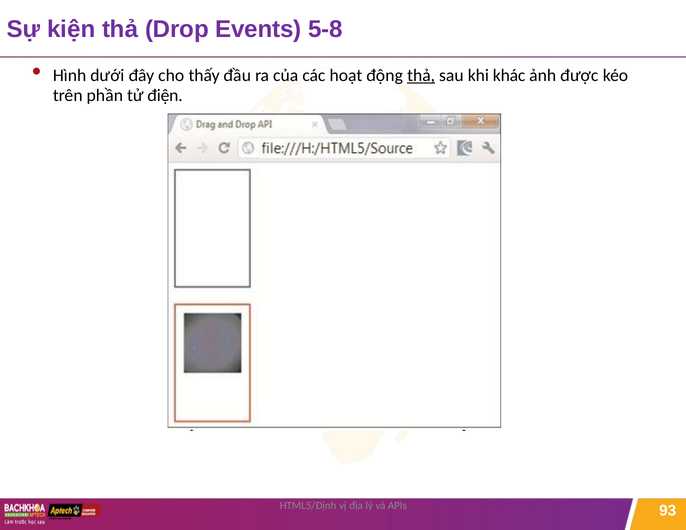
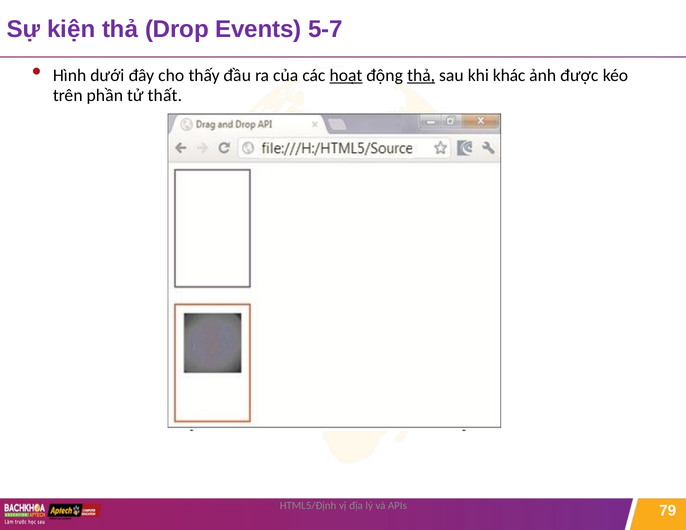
5-8: 5-8 -> 5-7 (325, 29)
hoạt underline: none -> present (346, 76)
điện: điện -> thất (165, 95)
93: 93 -> 79 (668, 511)
